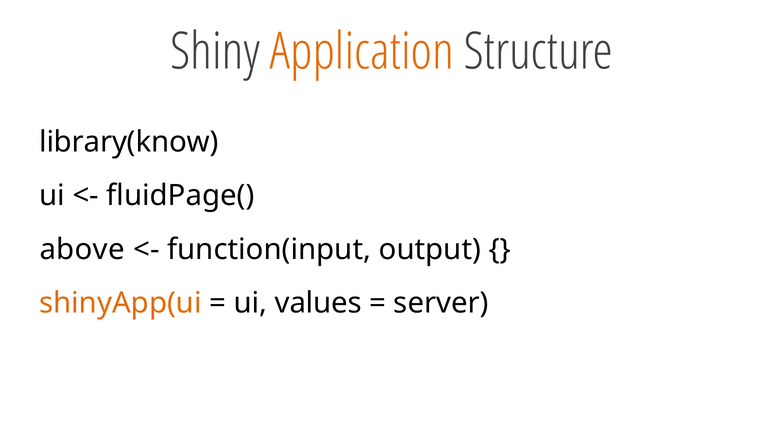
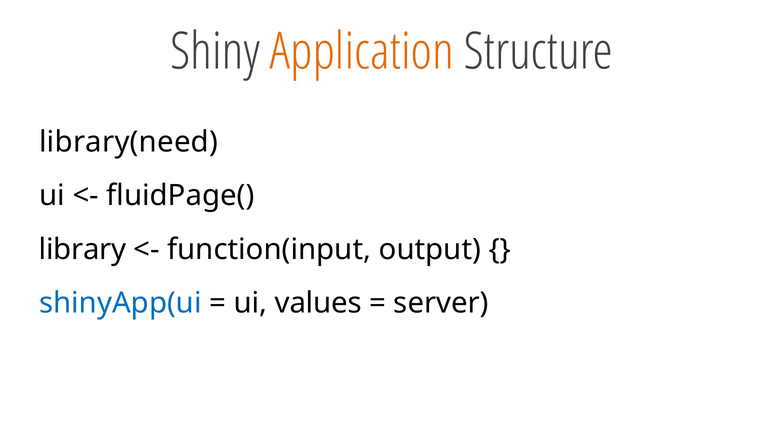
library(know: library(know -> library(need (129, 142)
above: above -> library (83, 249)
shinyApp(ui colour: orange -> blue (120, 303)
